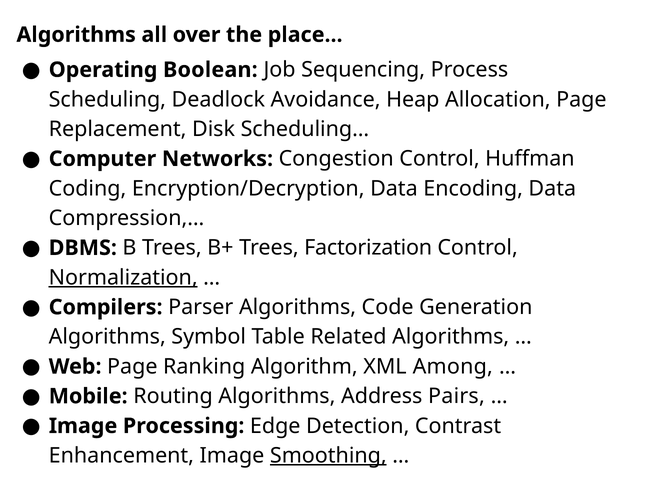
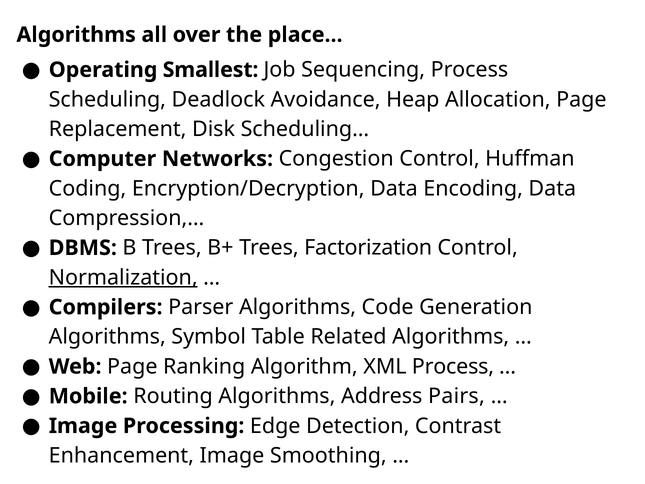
Boolean: Boolean -> Smallest (211, 70)
XML Among: Among -> Process (453, 366)
Smoothing underline: present -> none (328, 455)
